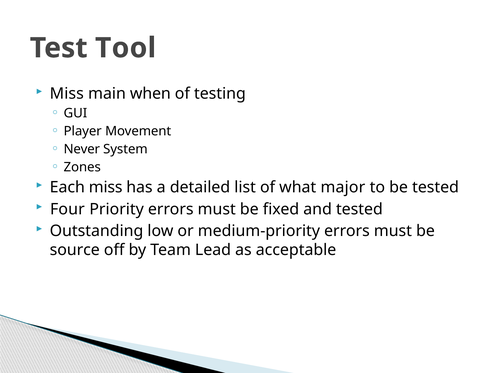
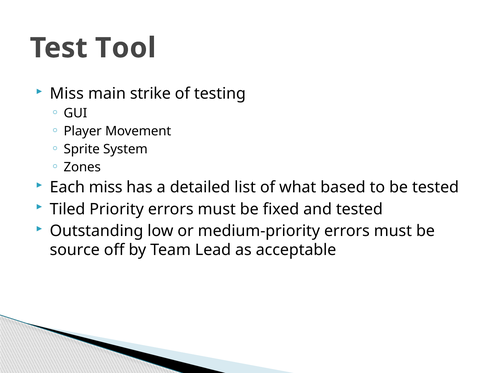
when: when -> strike (150, 94)
Never: Never -> Sprite (82, 149)
major: major -> based (343, 188)
Four: Four -> Tiled (67, 209)
